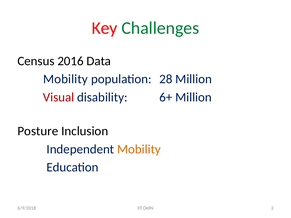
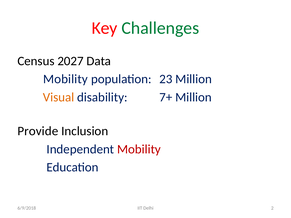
2016: 2016 -> 2027 (71, 61)
28: 28 -> 23 (166, 79)
Visual colour: red -> orange (59, 97)
6+: 6+ -> 7+ (166, 97)
Posture: Posture -> Provide (38, 131)
Mobility colour: orange -> red (139, 149)
